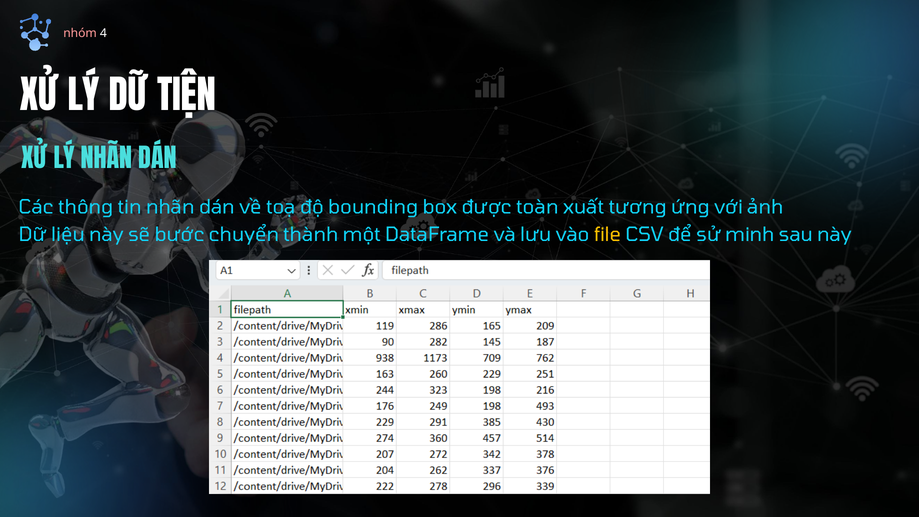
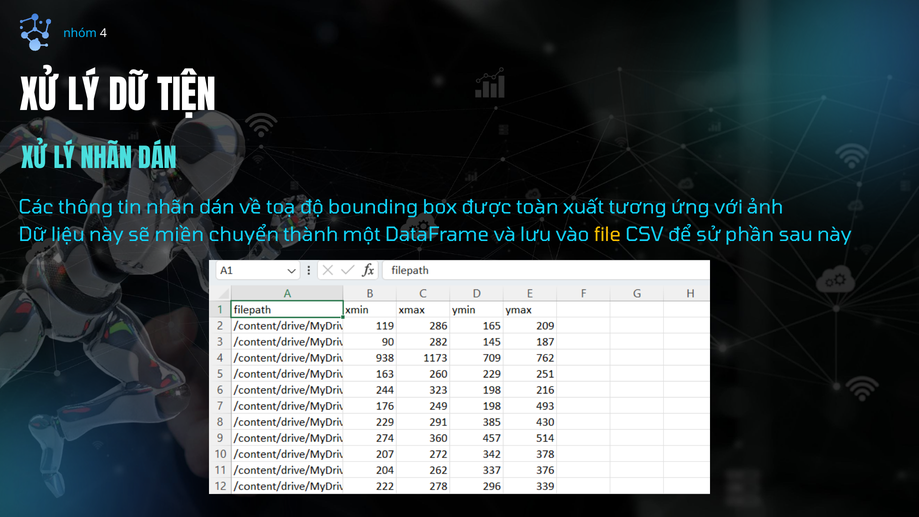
nhóm colour: pink -> light blue (80, 33)
bước: bước -> miền (180, 235)
minh: minh -> phần (750, 235)
